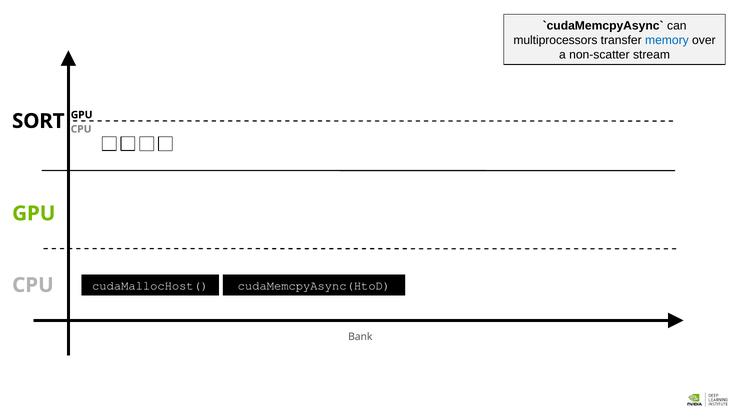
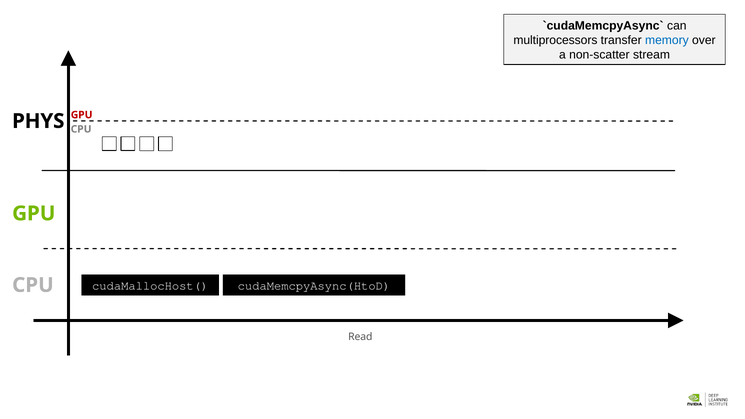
GPU colour: black -> red (82, 115)
SORT: SORT -> PHYS (38, 121)
Bank: Bank -> Read (360, 337)
